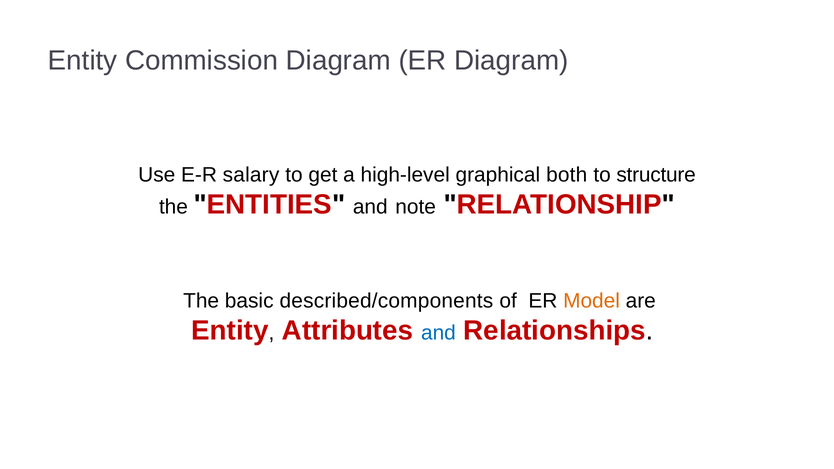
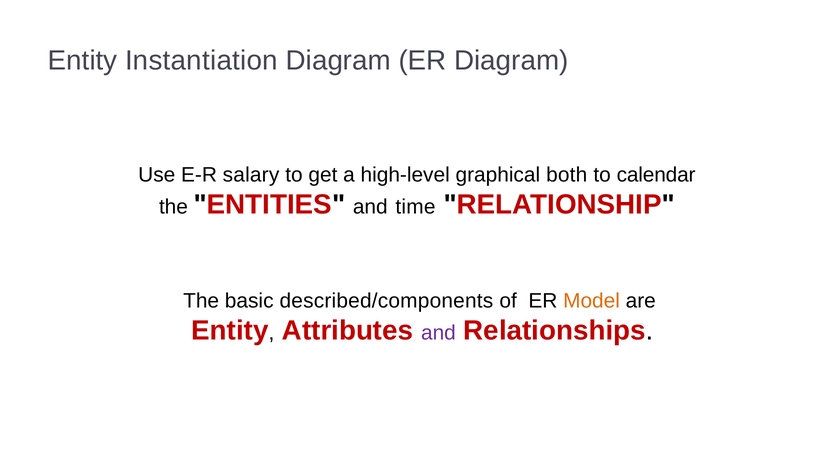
Commission: Commission -> Instantiation (201, 60)
structure: structure -> calendar (656, 175)
note: note -> time (415, 207)
and colour: blue -> purple (438, 333)
